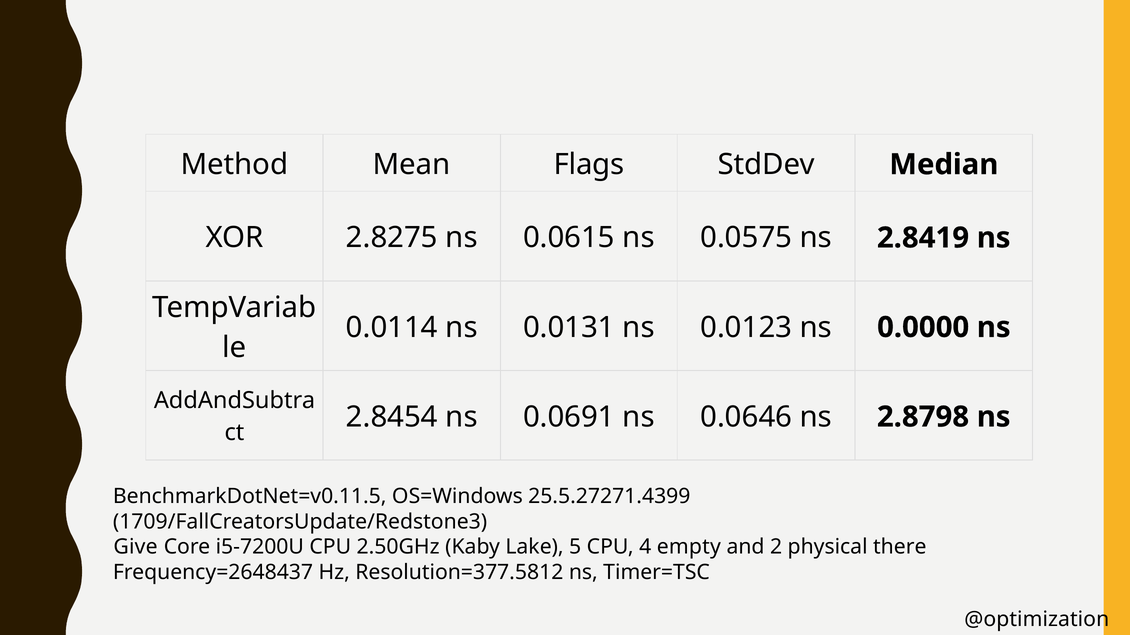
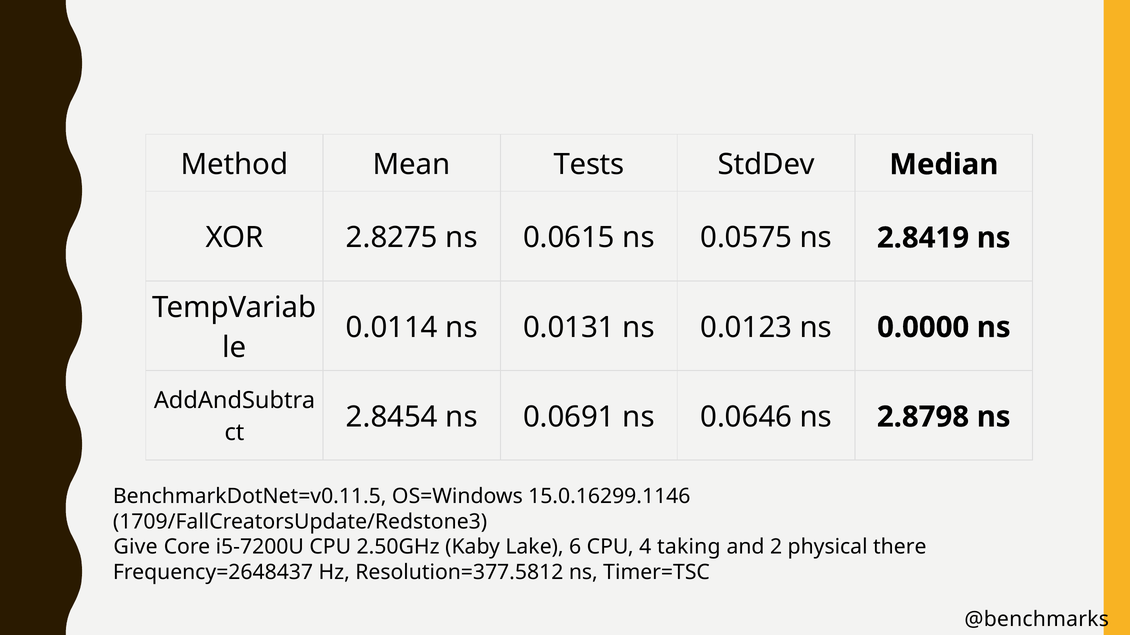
Flags: Flags -> Tests (589, 165)
25.5.27271.4399: 25.5.27271.4399 -> 15.0.16299.1146 (609, 497)
5: 5 -> 6 (575, 548)
empty: empty -> taking (689, 548)
@optimization: @optimization -> @benchmarks (1037, 620)
